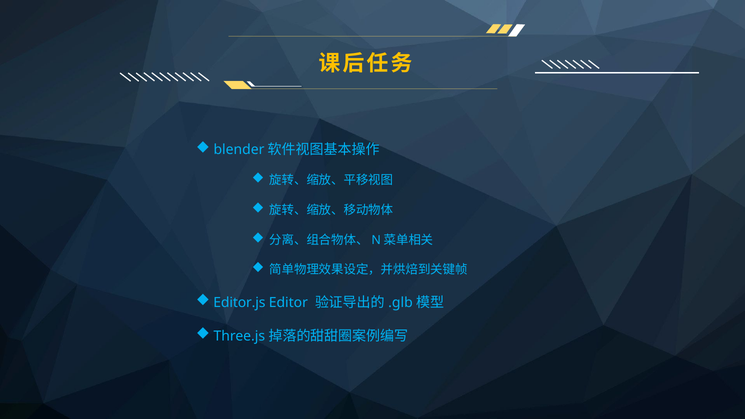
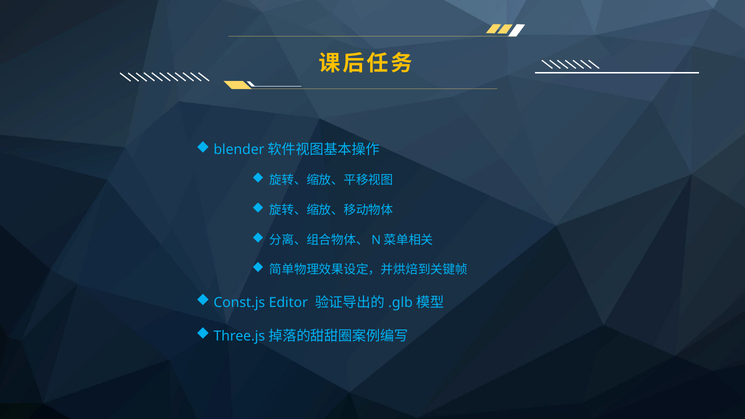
Editor.js: Editor.js -> Const.js (239, 302)
